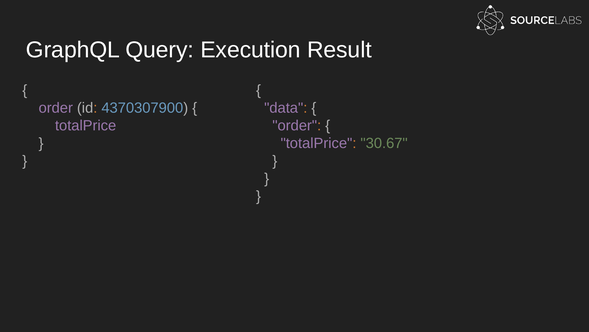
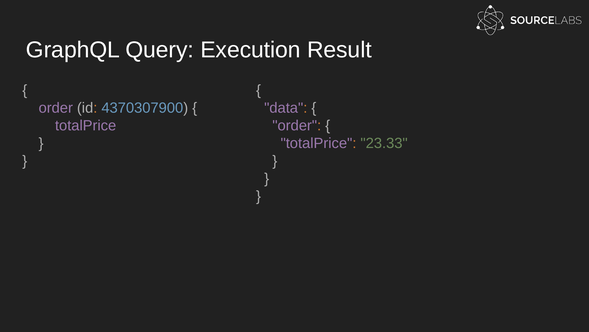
30.67: 30.67 -> 23.33 (384, 143)
